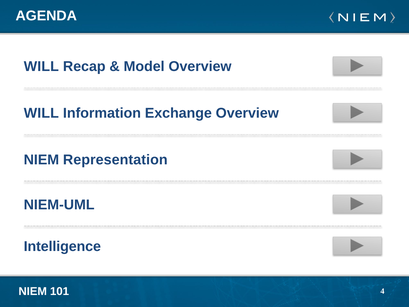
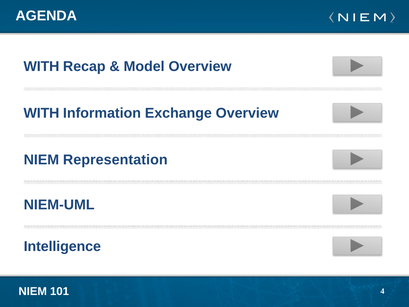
WILL: WILL -> WITH (41, 67)
WILL: WILL -> WITH (41, 113)
